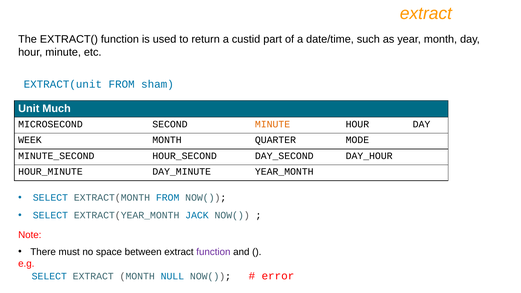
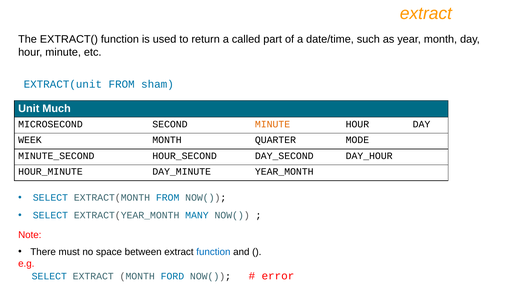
custid: custid -> called (246, 39)
JACK: JACK -> MANY (197, 215)
function colour: purple -> blue (213, 252)
NULL: NULL -> FORD (172, 276)
